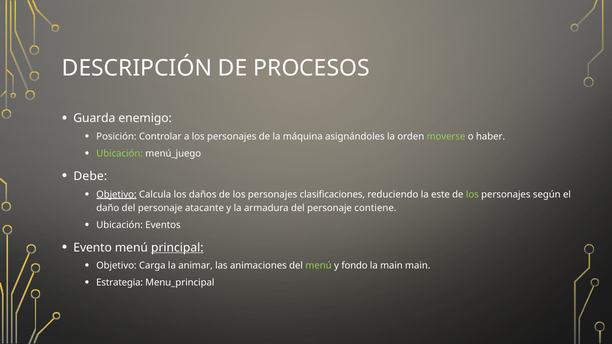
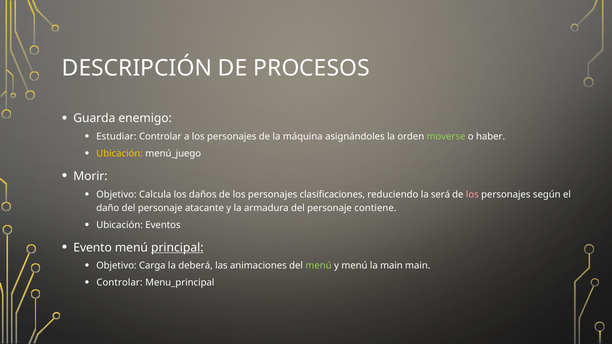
Posición: Posición -> Estudiar (116, 137)
Ubicación colour: light green -> yellow (120, 154)
Debe: Debe -> Morir (90, 176)
Objetivo underline: present -> none (116, 195)
este: este -> será (440, 195)
los colour: light green -> pink (472, 195)
animar: animar -> deberá (196, 266)
y fondo: fondo -> menú (354, 266)
Estrategia: Estrategia -> Controlar (120, 283)
